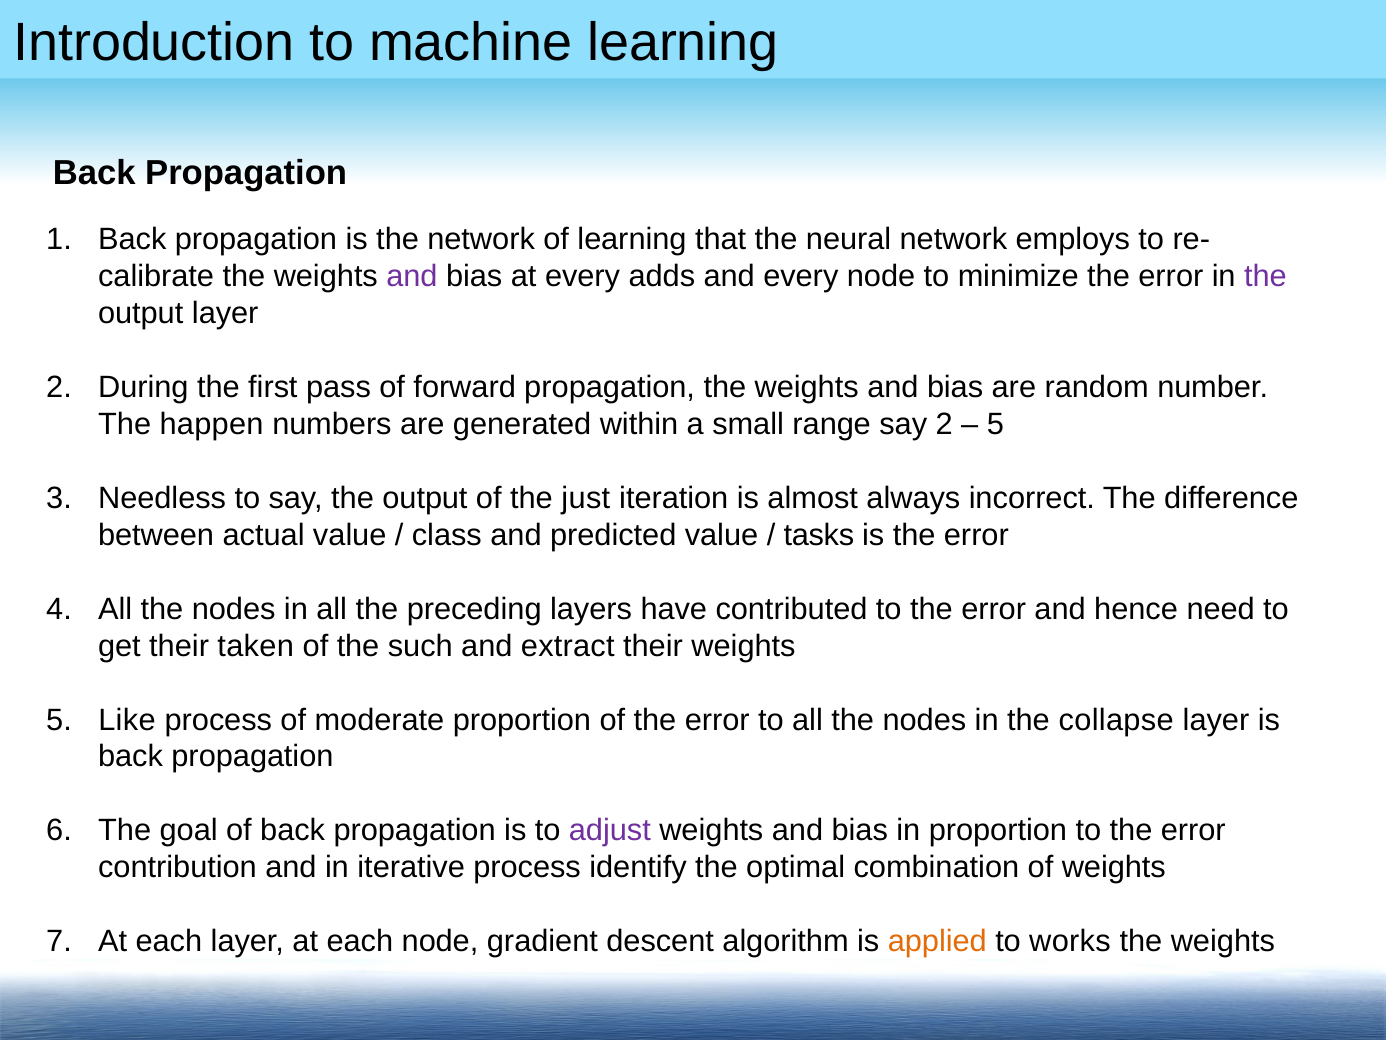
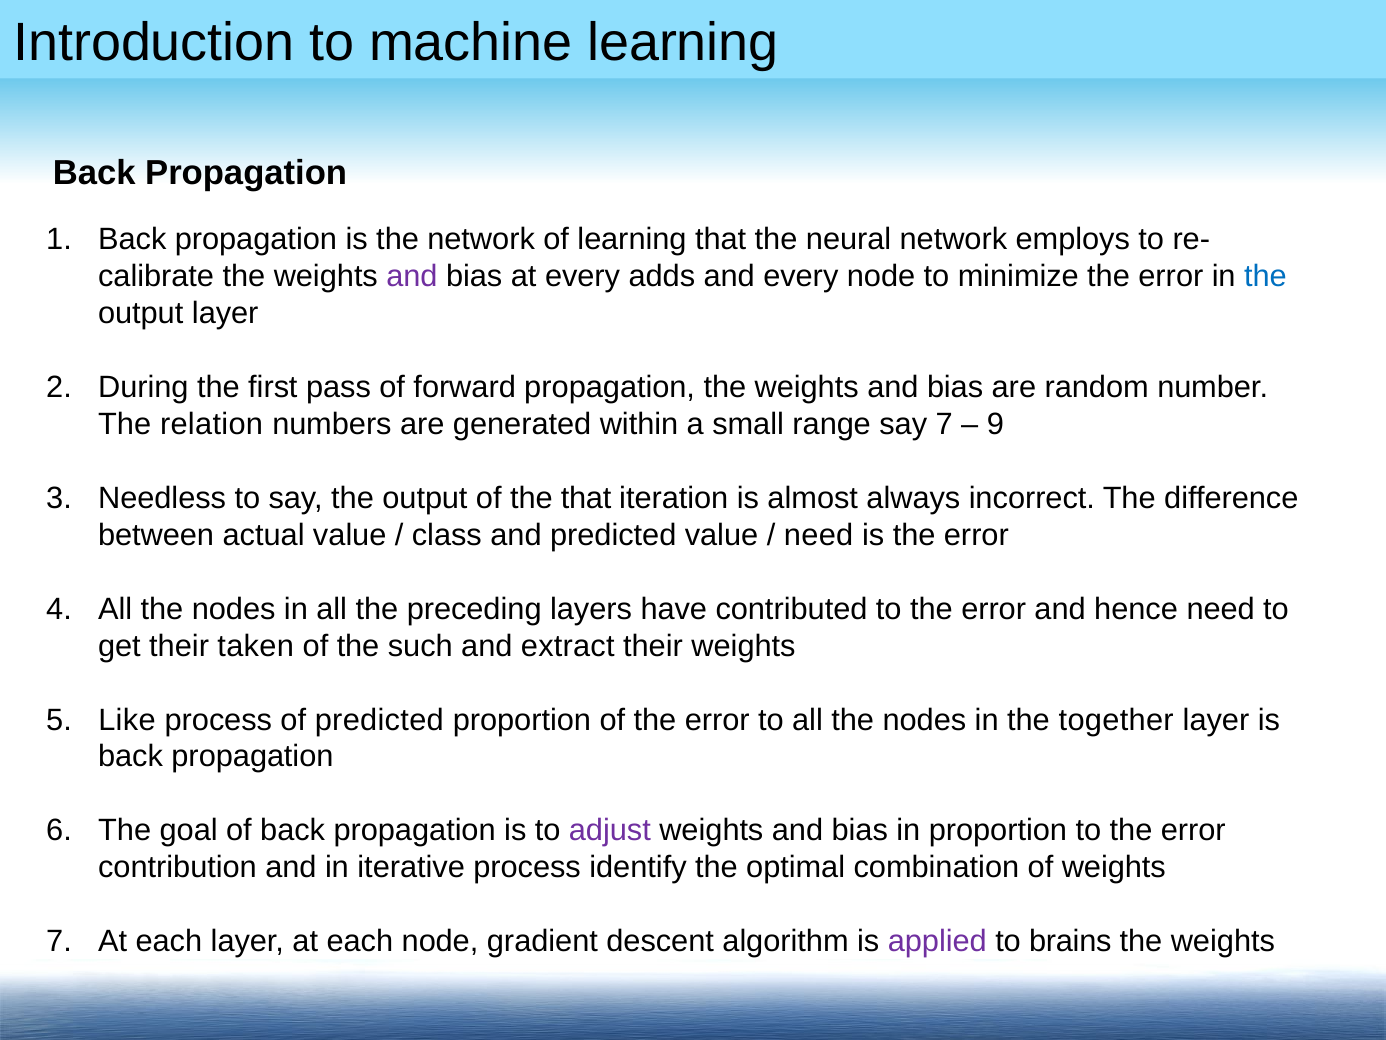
the colour: purple -> blue (1265, 276)
happen: happen -> relation (212, 424)
say 2: 2 -> 7 (944, 424)
5: 5 -> 9 (995, 424)
the just: just -> that (586, 498)
tasks: tasks -> need (819, 535)
of moderate: moderate -> predicted (379, 720)
collapse: collapse -> together (1116, 720)
applied colour: orange -> purple (937, 941)
works: works -> brains (1070, 941)
